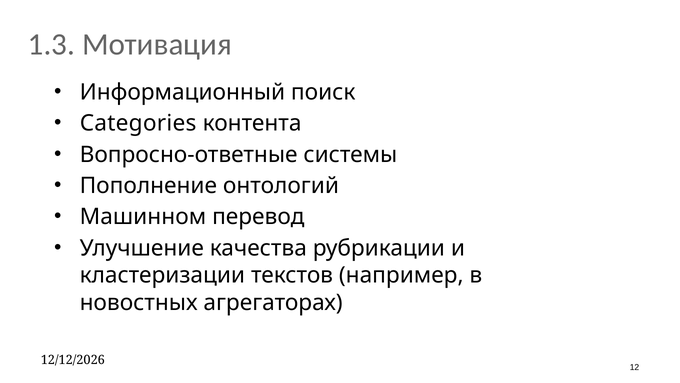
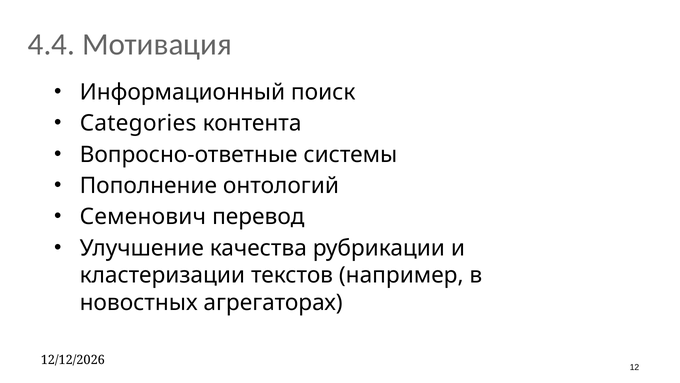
1.3: 1.3 -> 4.4 (51, 45)
Машинном: Машинном -> Семенович (143, 217)
